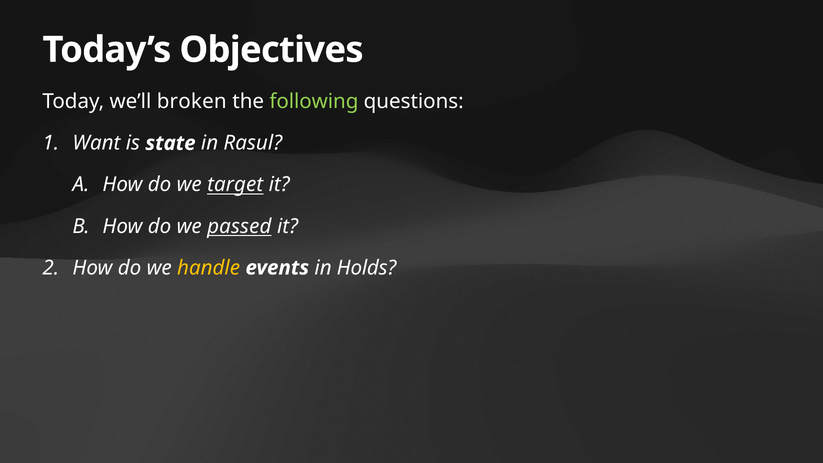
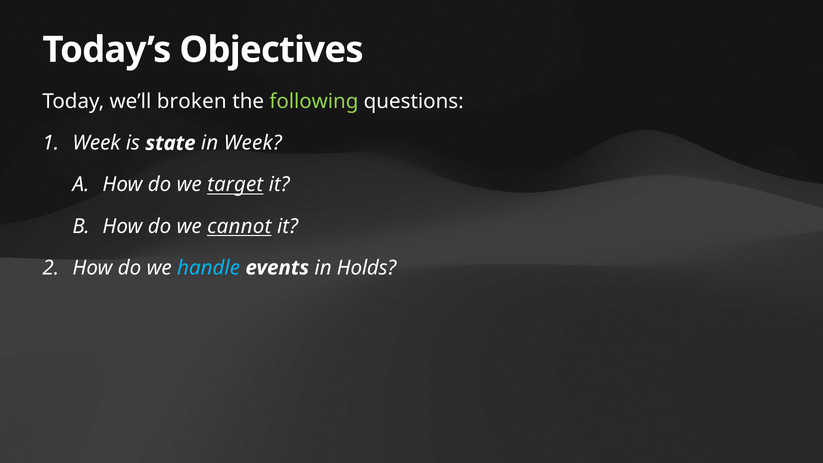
Want: Want -> Week (96, 143)
in Rasul: Rasul -> Week (253, 143)
passed: passed -> cannot (239, 226)
handle colour: yellow -> light blue (209, 268)
